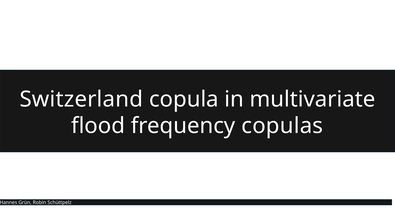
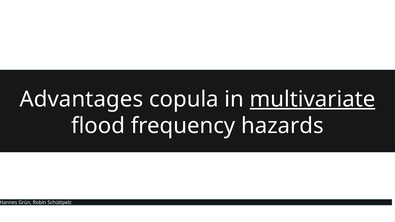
Switzerland: Switzerland -> Advantages (81, 99)
multivariate underline: none -> present (313, 99)
copulas: copulas -> hazards (282, 126)
